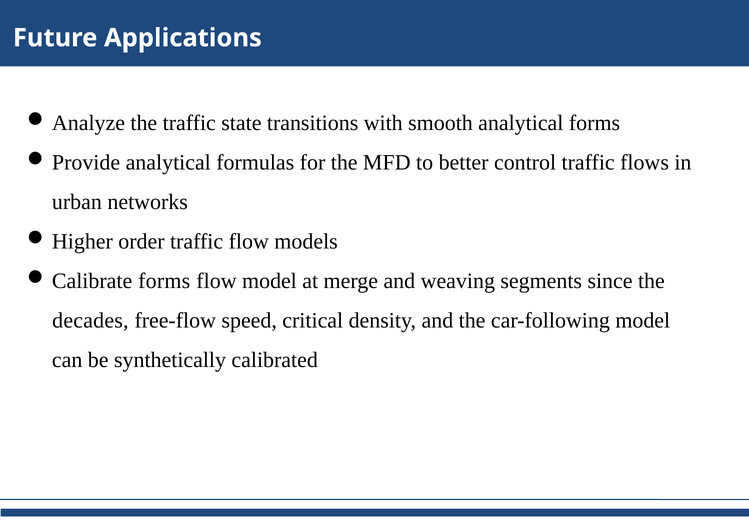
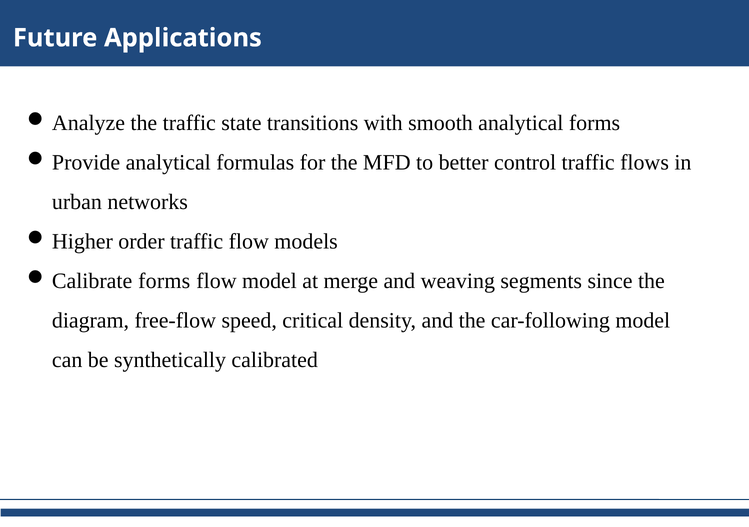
decades: decades -> diagram (91, 320)
